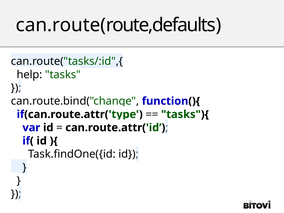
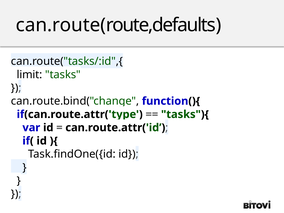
help: help -> limit (29, 75)
